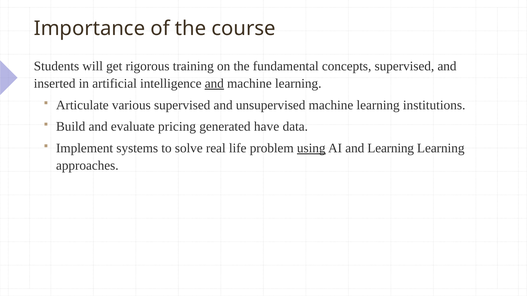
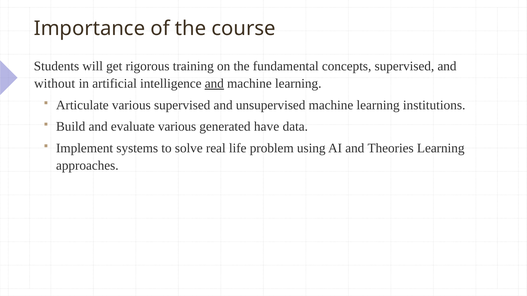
inserted: inserted -> without (55, 84)
evaluate pricing: pricing -> various (177, 127)
using underline: present -> none (311, 148)
and Learning: Learning -> Theories (391, 148)
